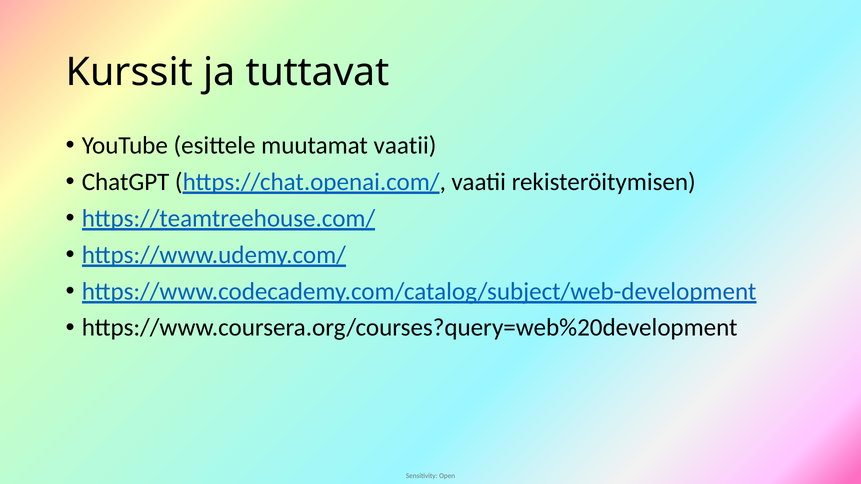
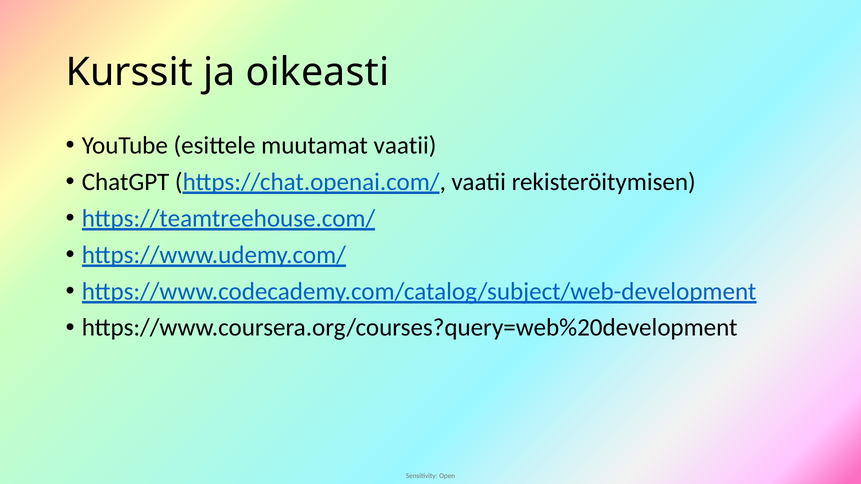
tuttavat: tuttavat -> oikeasti (317, 72)
